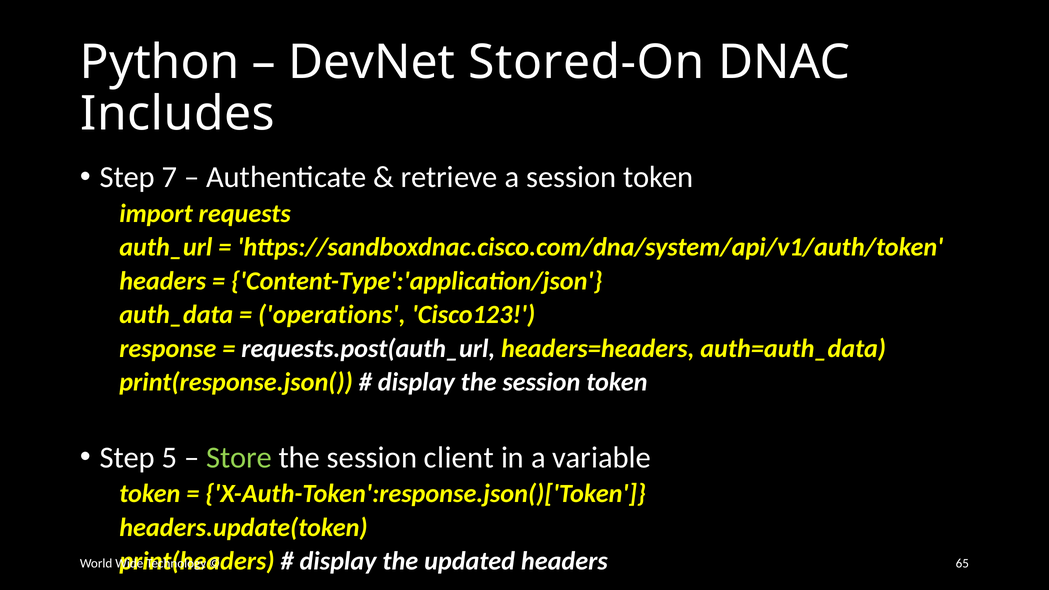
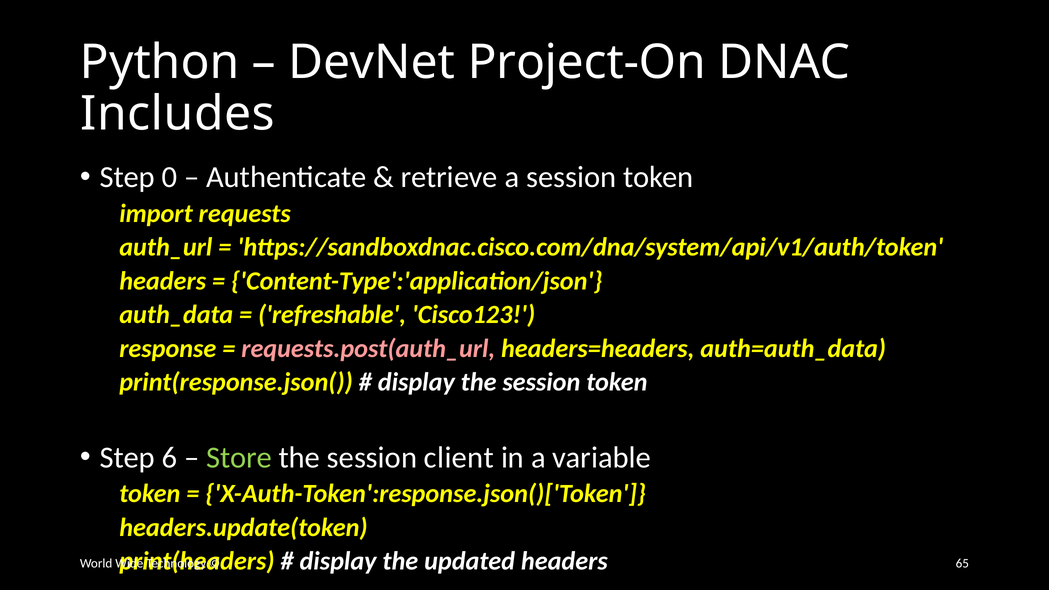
Stored-On: Stored-On -> Project-On (587, 62)
7: 7 -> 0 (169, 177)
operations: operations -> refreshable (332, 315)
requests.post(auth_url colour: white -> pink (368, 349)
5: 5 -> 6 (169, 458)
